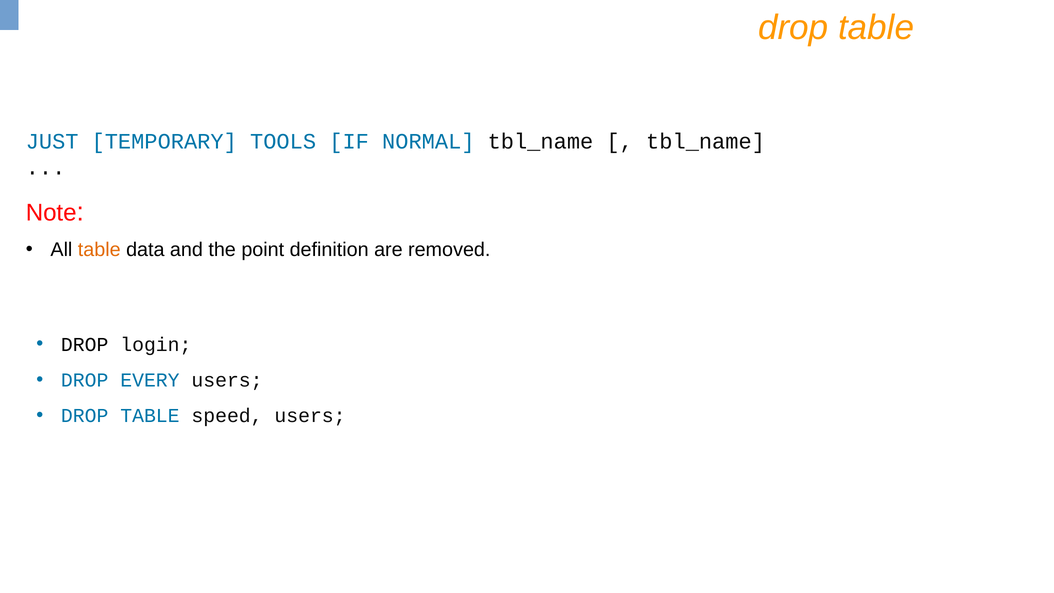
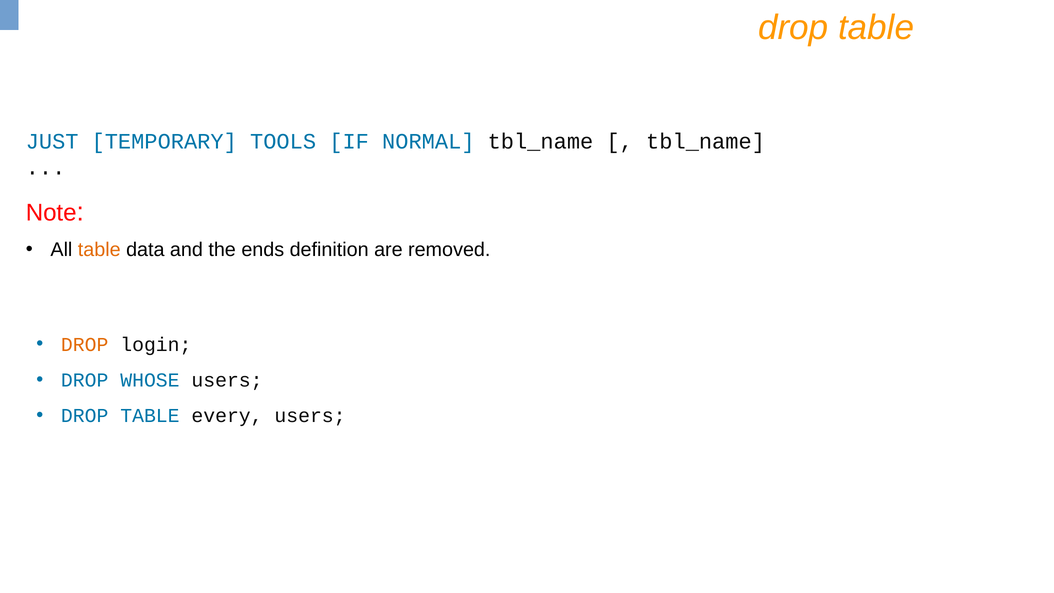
point: point -> ends (263, 250)
DROP colour: black -> orange (85, 344)
EVERY: EVERY -> WHOSE (150, 380)
speed: speed -> every (227, 416)
